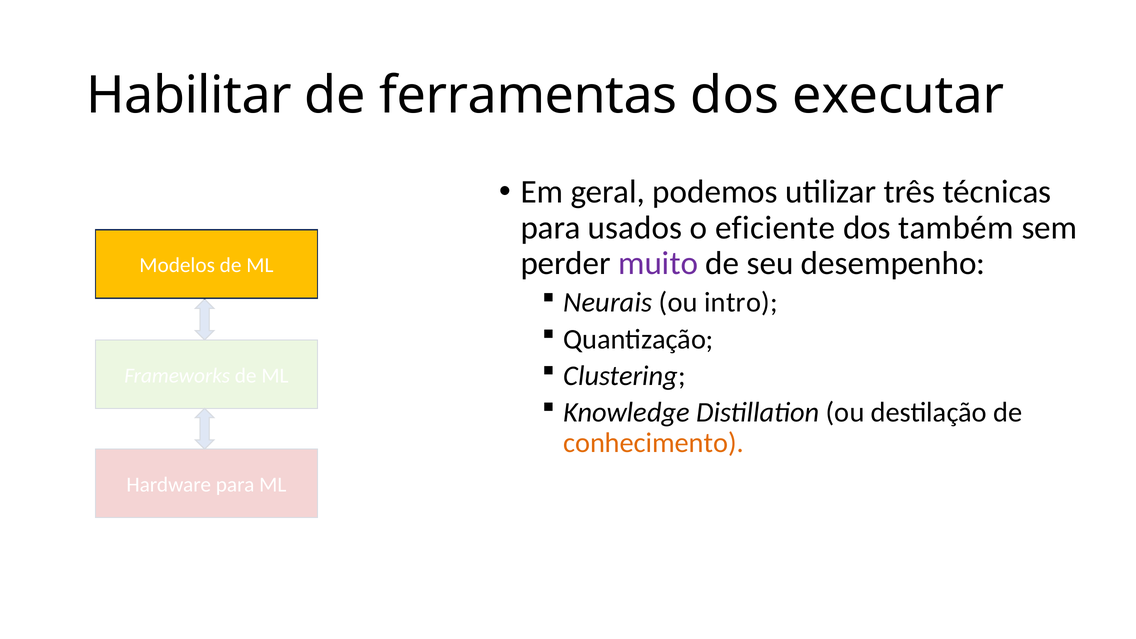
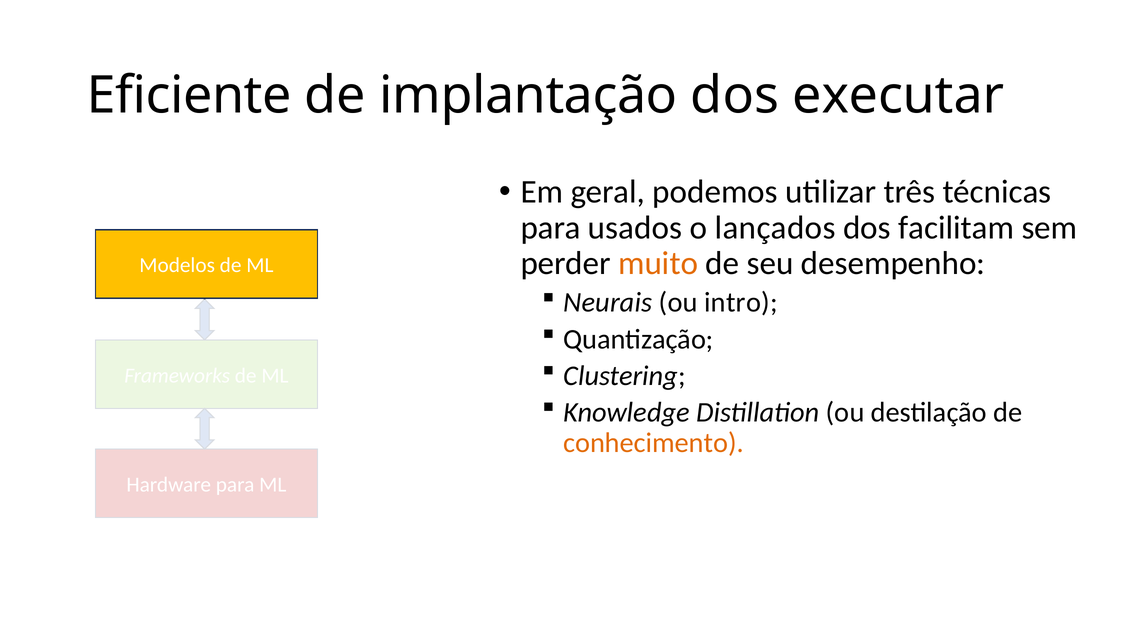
Habilitar: Habilitar -> Eficiente (189, 95)
ferramentas: ferramentas -> implantação (528, 95)
eficiente: eficiente -> lançados (775, 228)
também: também -> facilitam (956, 228)
muito colour: purple -> orange (658, 263)
